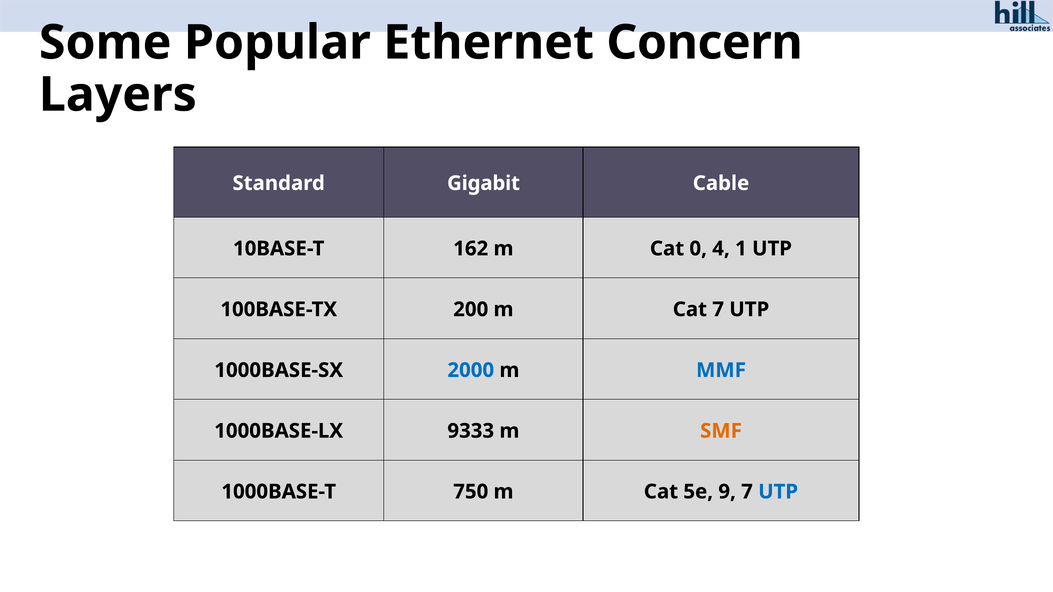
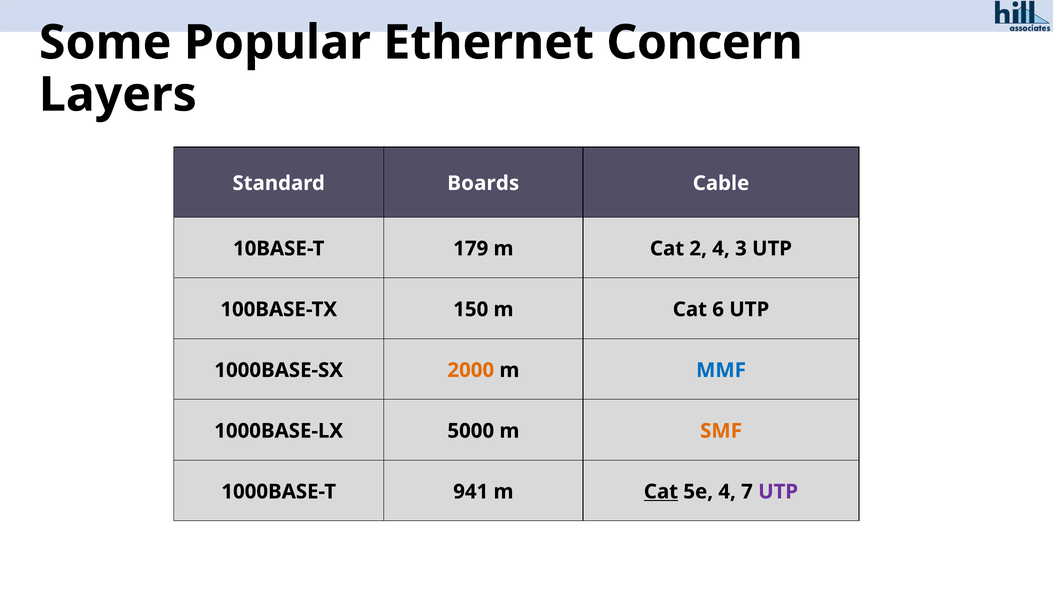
Gigabit: Gigabit -> Boards (483, 183)
162: 162 -> 179 (471, 249)
0: 0 -> 2 (698, 249)
1: 1 -> 3 (741, 249)
200: 200 -> 150 (471, 310)
Cat 7: 7 -> 6 (718, 310)
2000 colour: blue -> orange (471, 370)
9333: 9333 -> 5000 (471, 431)
750: 750 -> 941 (471, 492)
Cat underline: none -> present (661, 492)
5e 9: 9 -> 4 (727, 492)
UTP colour: blue -> purple (778, 492)
